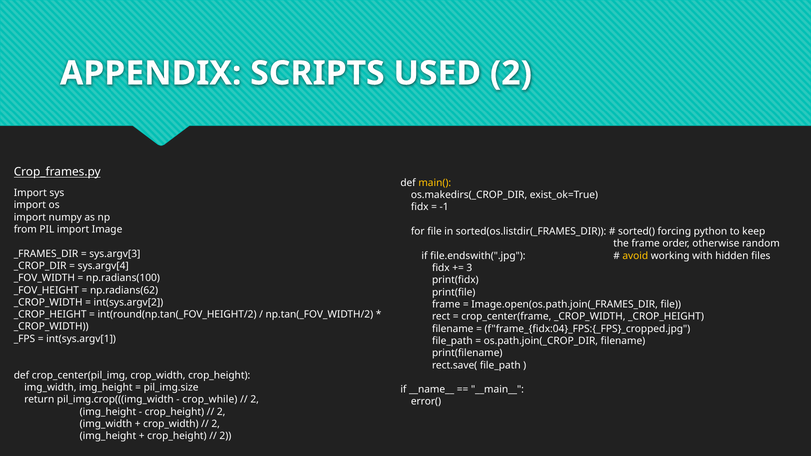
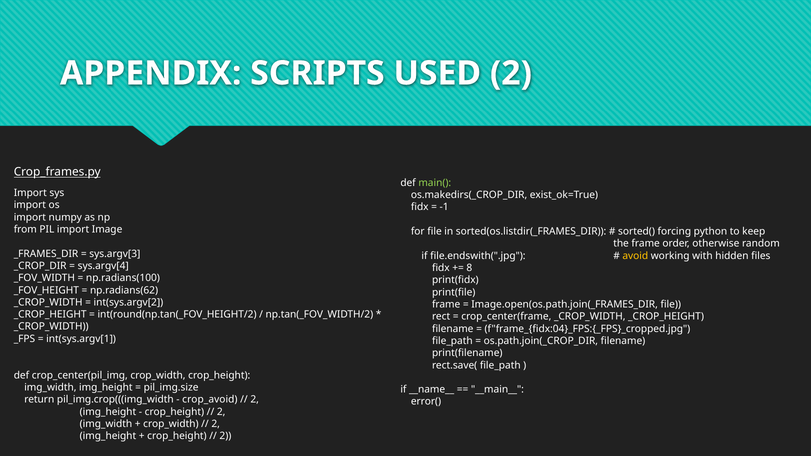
main( colour: yellow -> light green (435, 183)
3: 3 -> 8 (469, 268)
crop_while: crop_while -> crop_avoid (210, 400)
